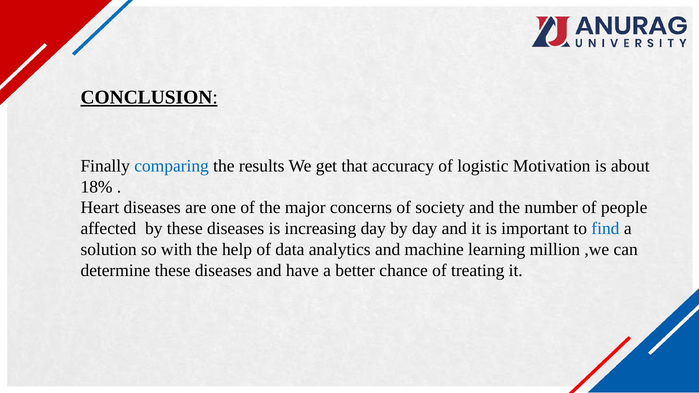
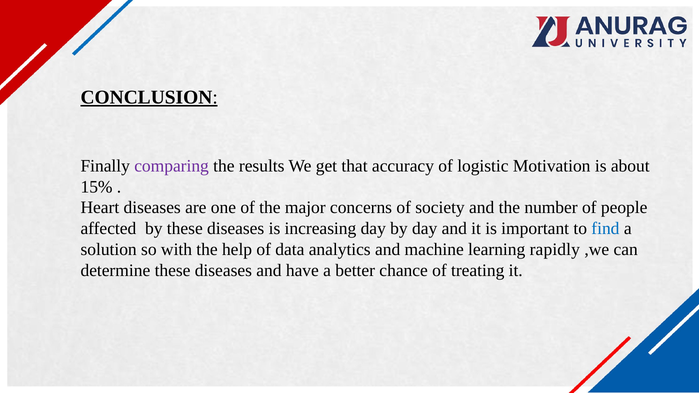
comparing colour: blue -> purple (172, 166)
18%: 18% -> 15% (97, 187)
million: million -> rapidly (555, 250)
